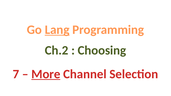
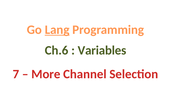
Ch.2: Ch.2 -> Ch.6 (57, 50)
Choosing: Choosing -> Variables (102, 50)
More underline: present -> none (46, 74)
